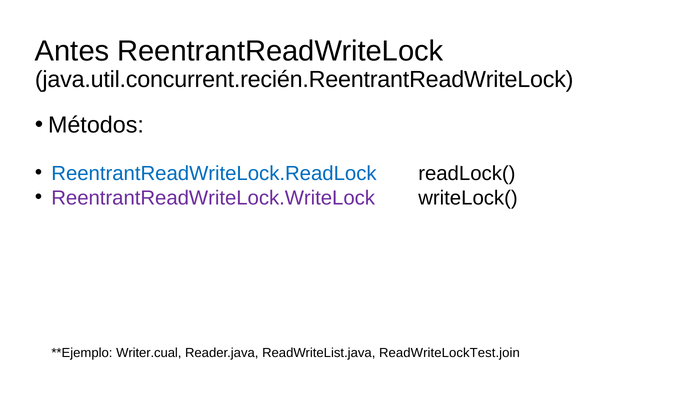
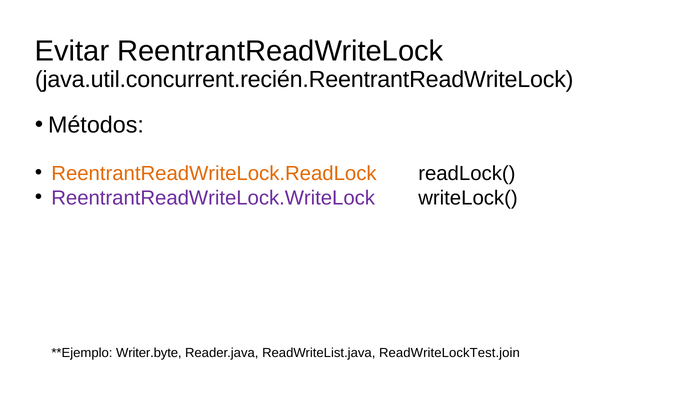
Antes: Antes -> Evitar (72, 51)
ReentrantReadWriteLock.ReadLock colour: blue -> orange (214, 173)
Writer.cual: Writer.cual -> Writer.byte (149, 353)
